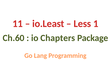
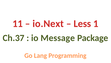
io.Least: io.Least -> io.Next (48, 23)
Ch.60: Ch.60 -> Ch.37 (14, 38)
Chapters: Chapters -> Message (58, 38)
